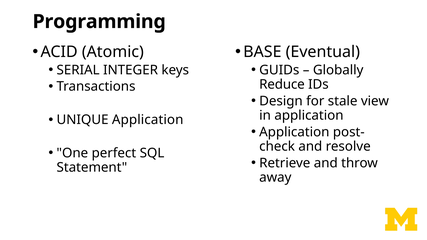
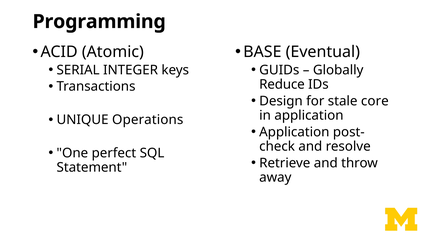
view: view -> core (375, 101)
UNIQUE Application: Application -> Operations (148, 120)
